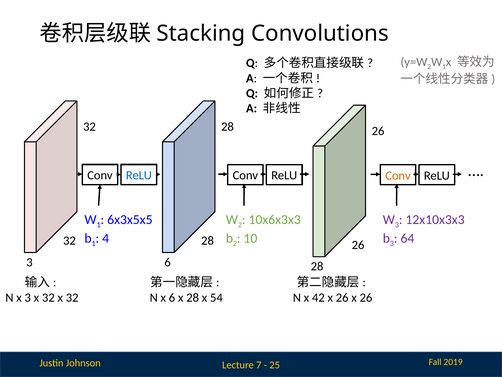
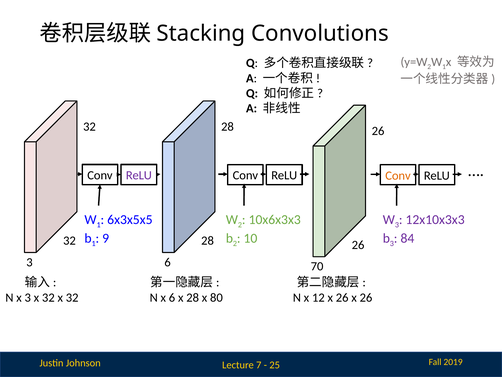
ReLU colour: blue -> purple (139, 175)
4: 4 -> 9 (106, 238)
64: 64 -> 84 (407, 238)
6 28: 28 -> 70 (317, 266)
54: 54 -> 80 (216, 297)
42: 42 -> 12 (318, 297)
